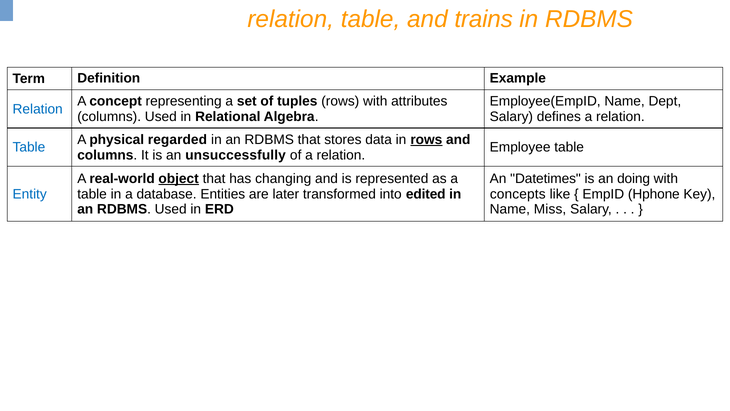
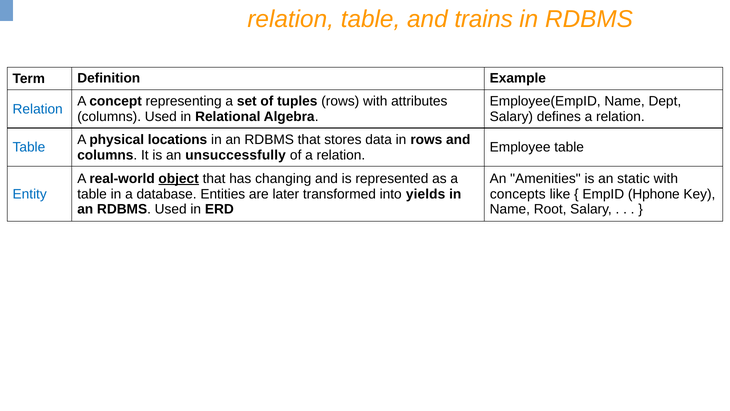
regarded: regarded -> locations (178, 140)
rows underline: present -> none (426, 140)
Datetimes: Datetimes -> Amenities (545, 179)
doing: doing -> static (633, 179)
edited: edited -> yields (426, 194)
Miss: Miss -> Root (550, 209)
